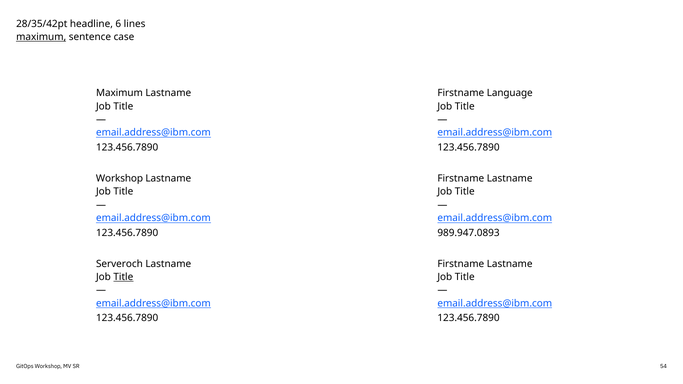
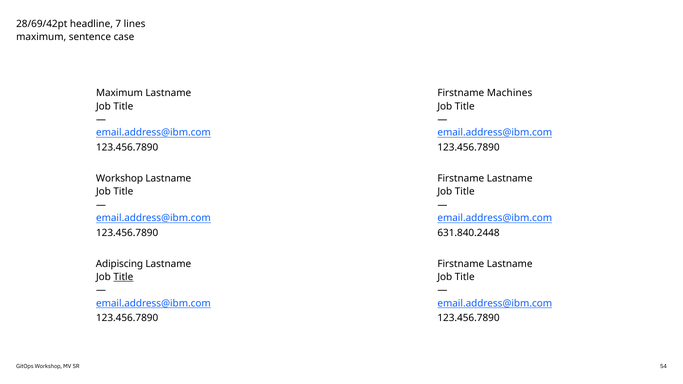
28/35/42pt: 28/35/42pt -> 28/69/42pt (42, 24)
6: 6 -> 7 (118, 24)
maximum underline: present -> none (41, 37)
Language: Language -> Machines (510, 93)
989.947.0893: 989.947.0893 -> 631.840.2448 (469, 233)
Serveroch: Serveroch -> Adipiscing (119, 264)
